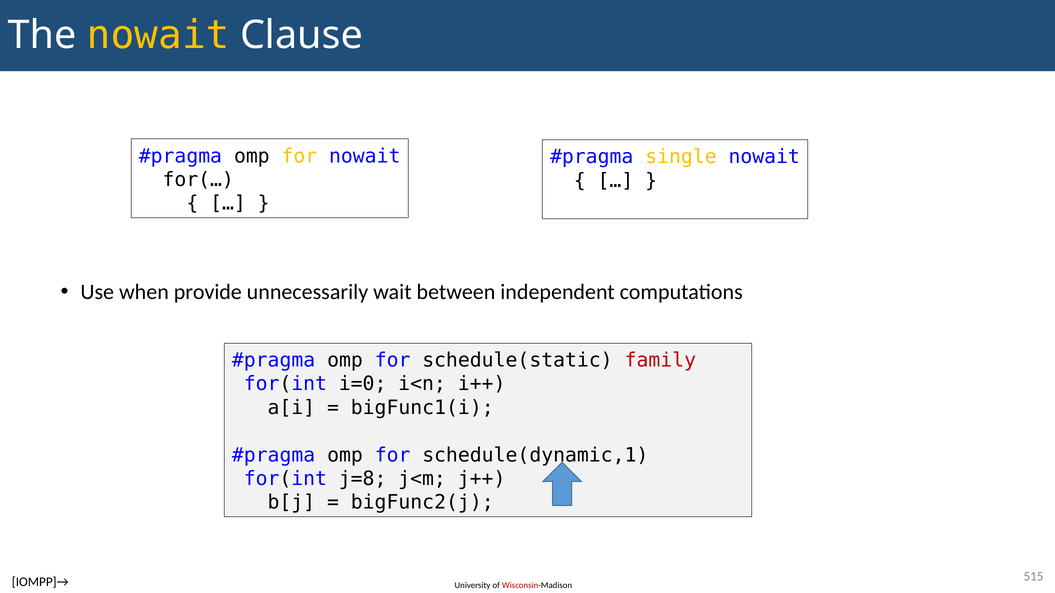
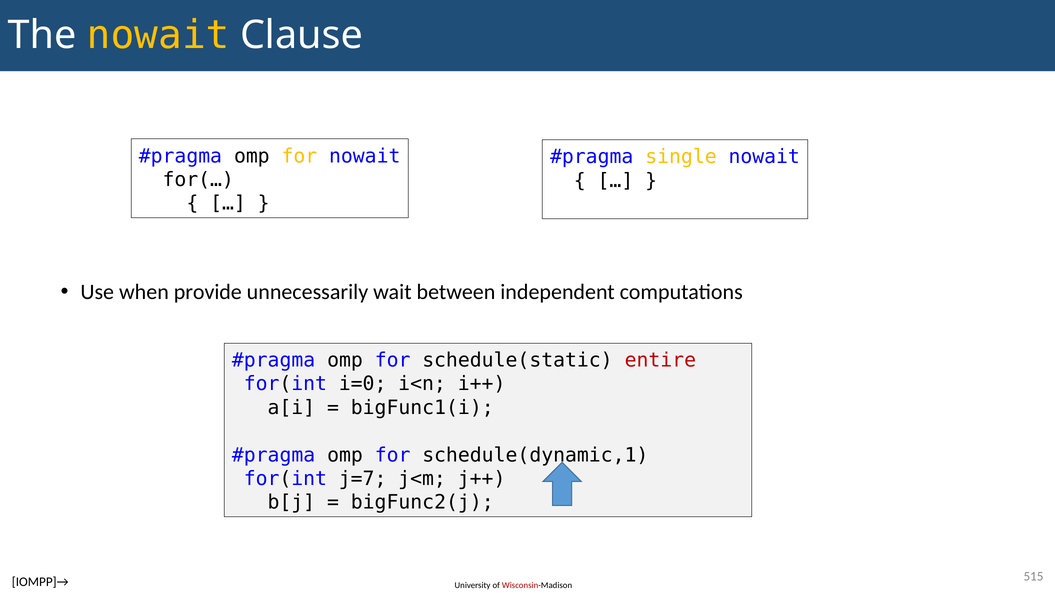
family: family -> entire (660, 360)
j=8: j=8 -> j=7 (363, 479)
